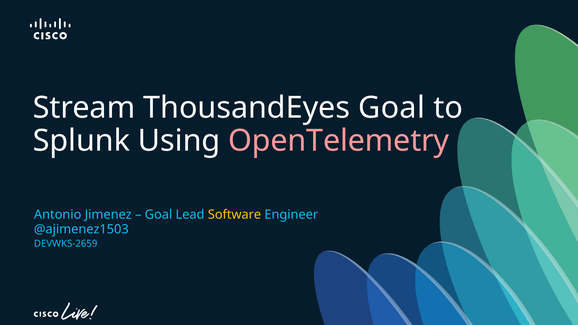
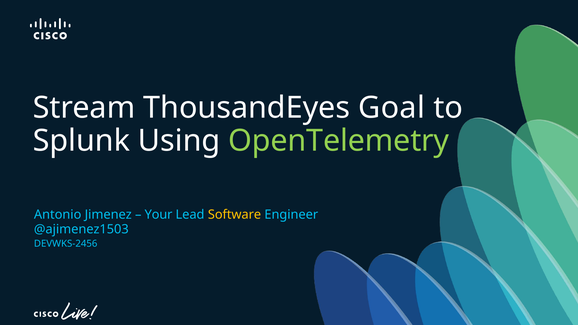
OpenTelemetry colour: pink -> light green (339, 141)
Goal: Goal -> Your (159, 215)
DEVWKS-2659: DEVWKS-2659 -> DEVWKS-2456 (66, 244)
